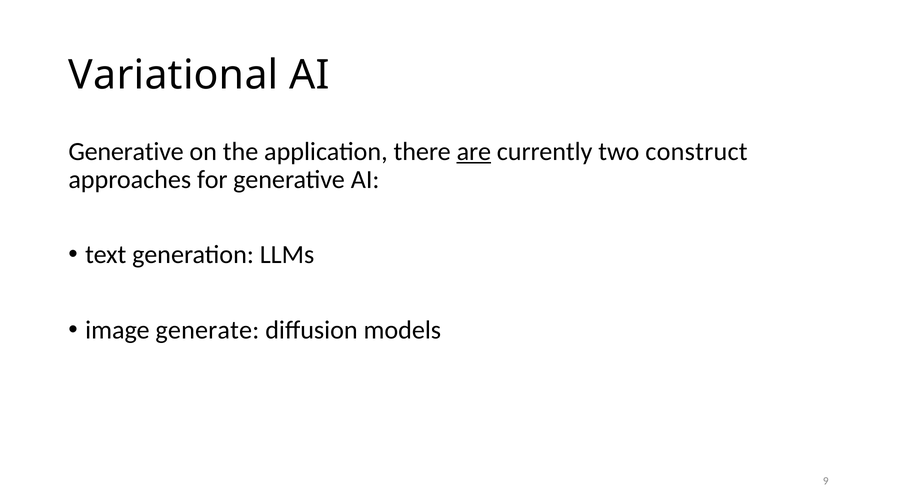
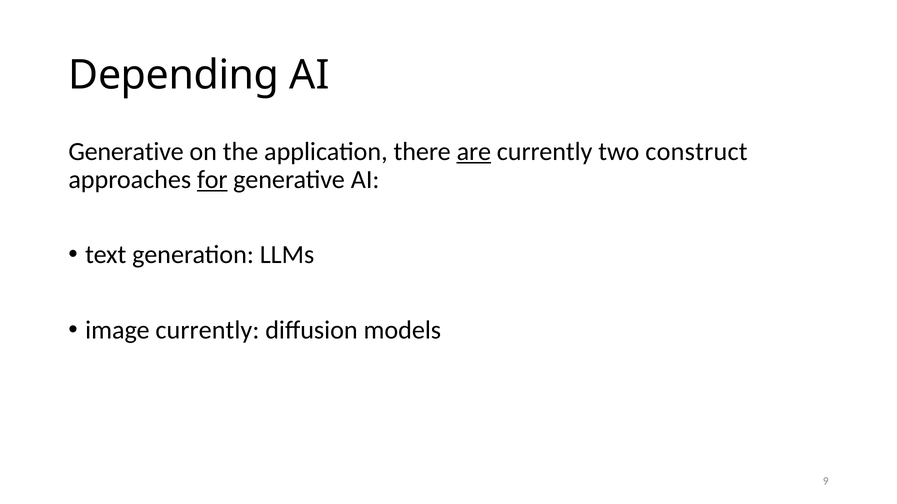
Variational: Variational -> Depending (174, 75)
for underline: none -> present (212, 180)
image generate: generate -> currently (207, 330)
